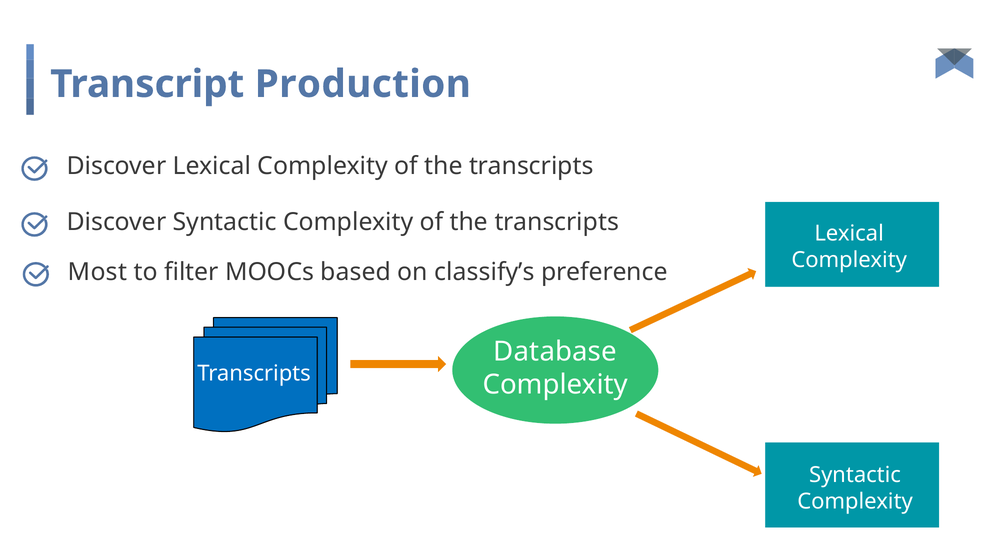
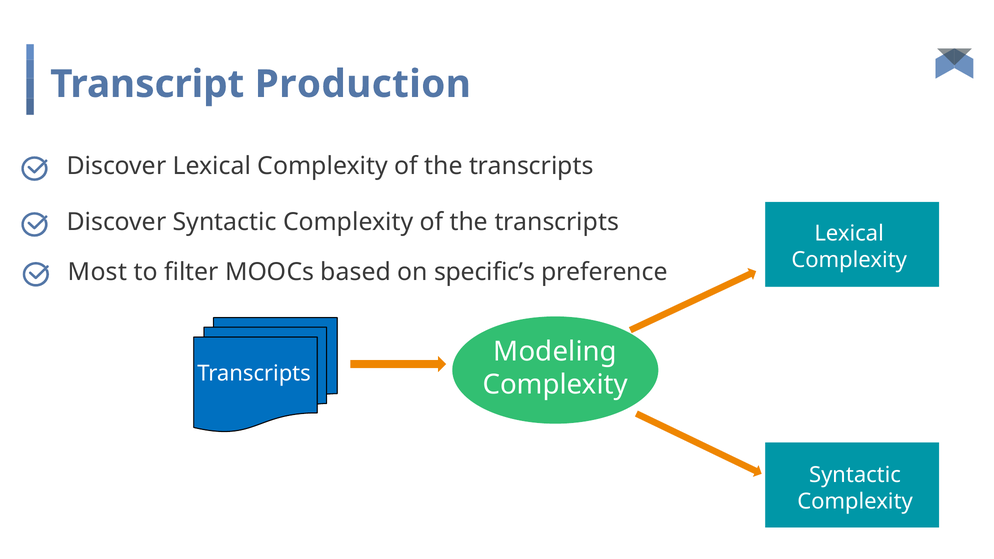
classify’s: classify’s -> specific’s (485, 272)
Database: Database -> Modeling (555, 352)
